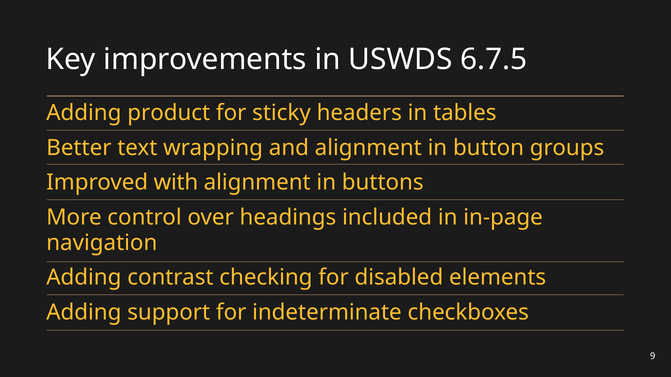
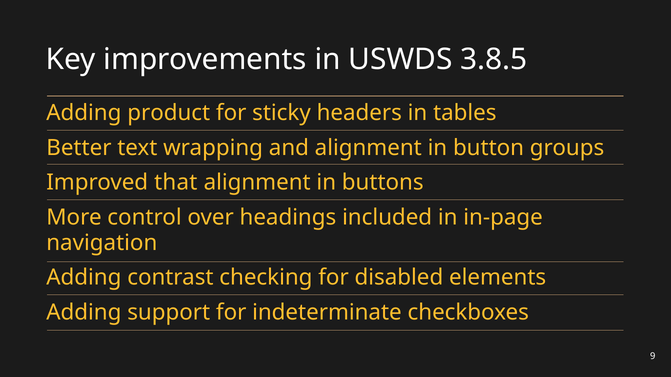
6.7.5: 6.7.5 -> 3.8.5 (494, 59)
with: with -> that (176, 183)
